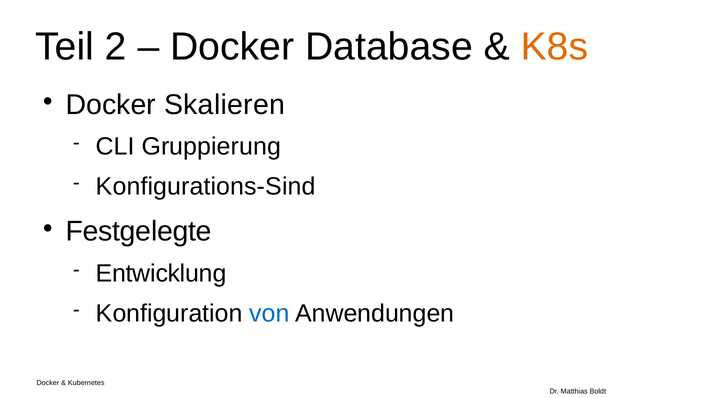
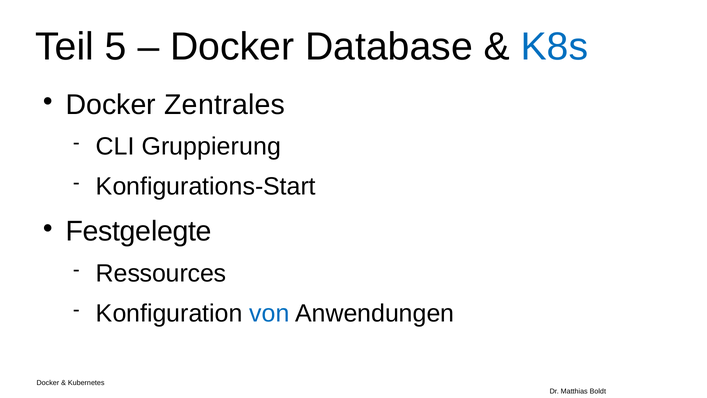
2: 2 -> 5 (116, 47)
K8s colour: orange -> blue (554, 47)
Skalieren: Skalieren -> Zentrales (225, 105)
Konfigurations-Sind: Konfigurations-Sind -> Konfigurations-Start (206, 186)
Entwicklung: Entwicklung -> Ressources (161, 273)
